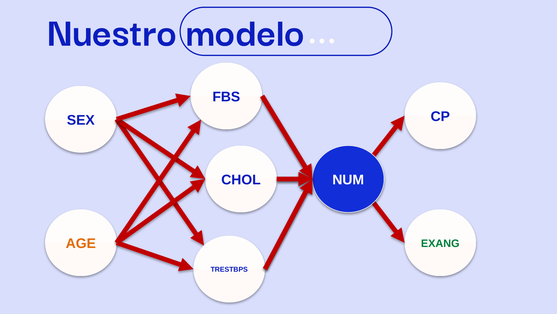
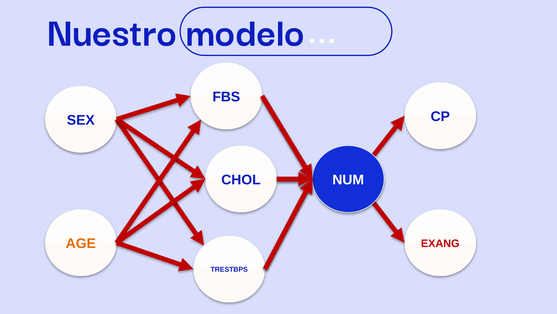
EXANG colour: green -> red (440, 243)
